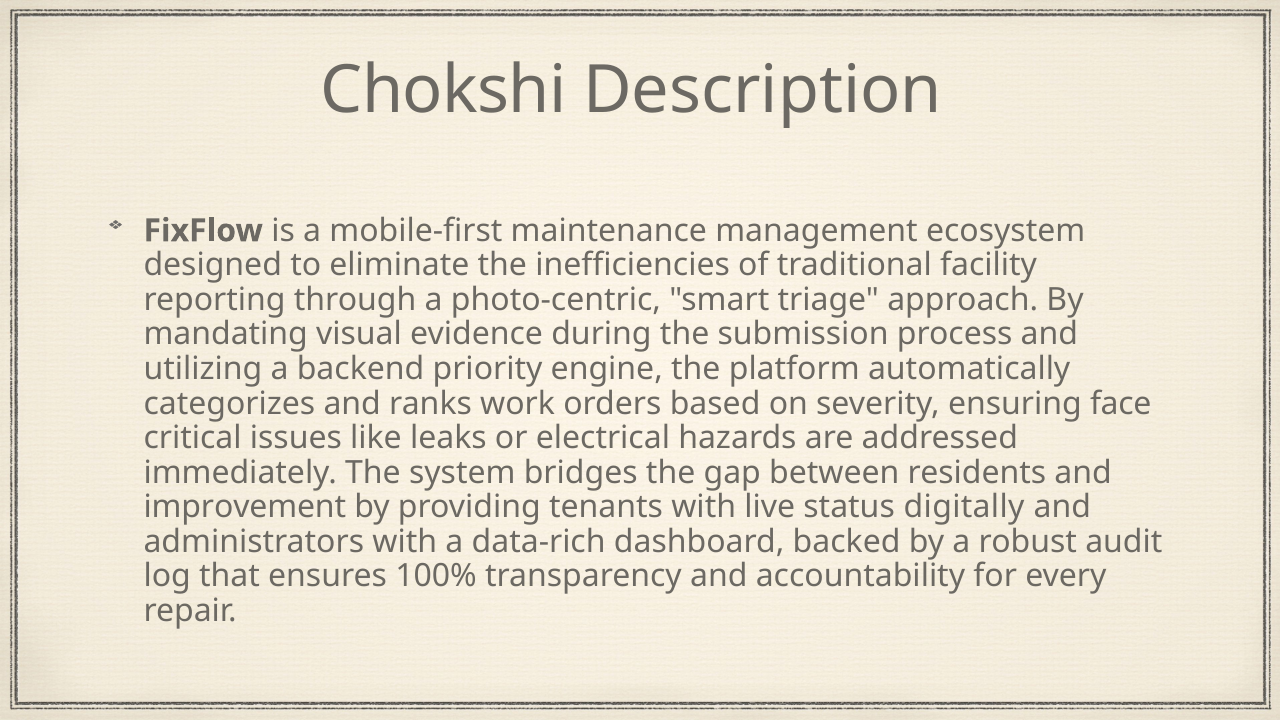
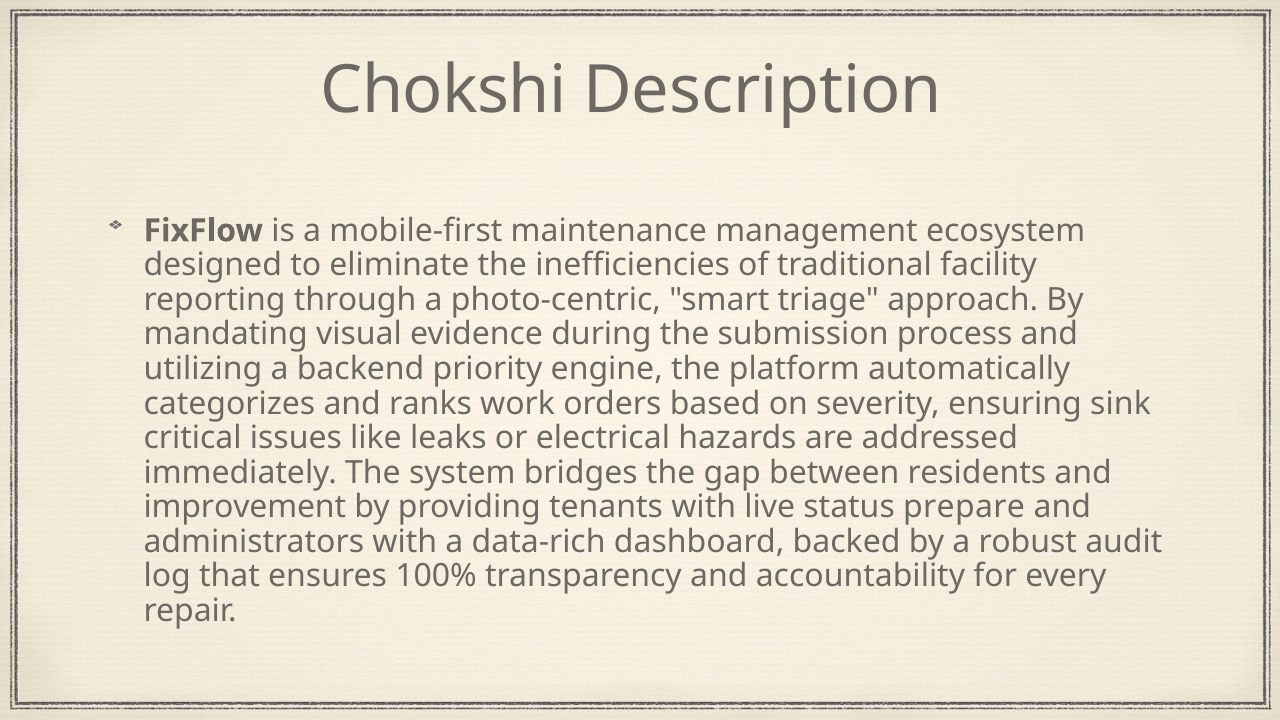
face: face -> sink (1121, 404)
digitally: digitally -> prepare (964, 507)
